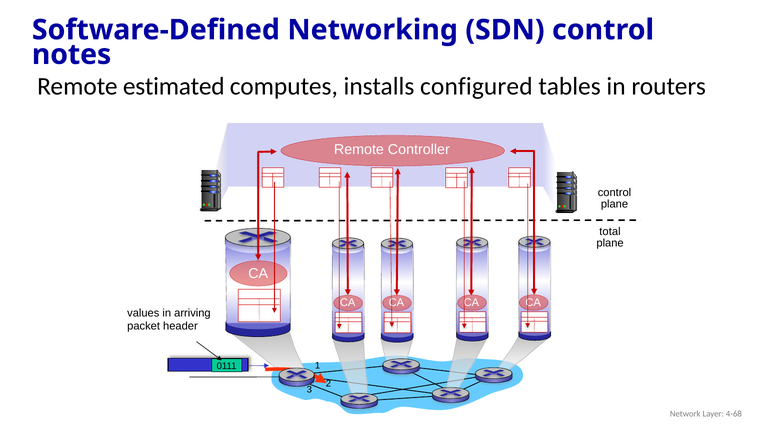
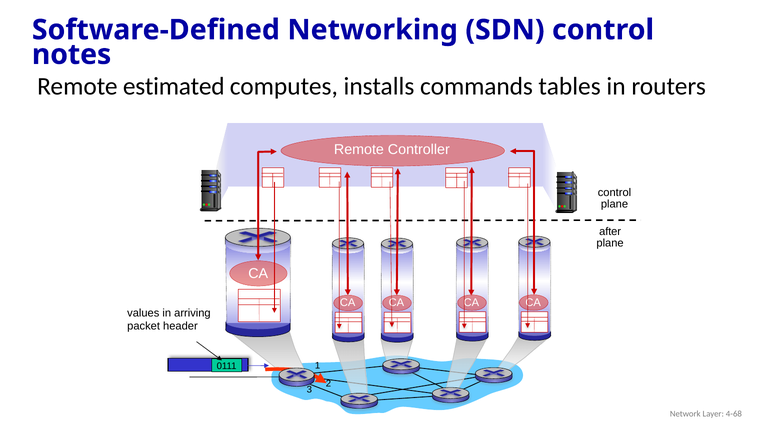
configured: configured -> commands (476, 86)
total: total -> after (610, 232)
